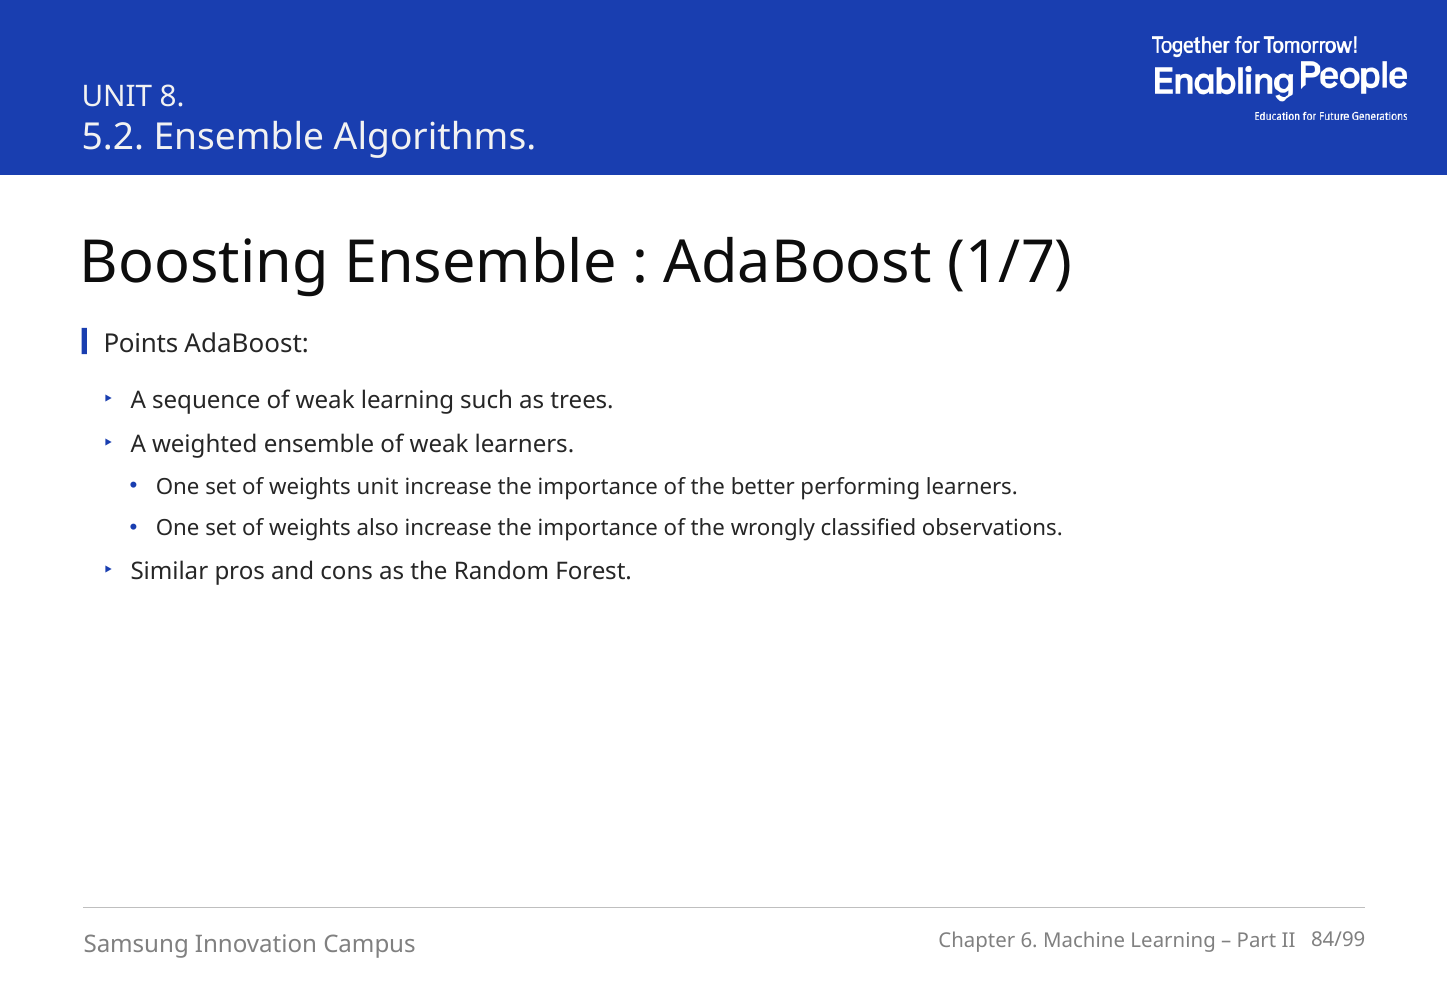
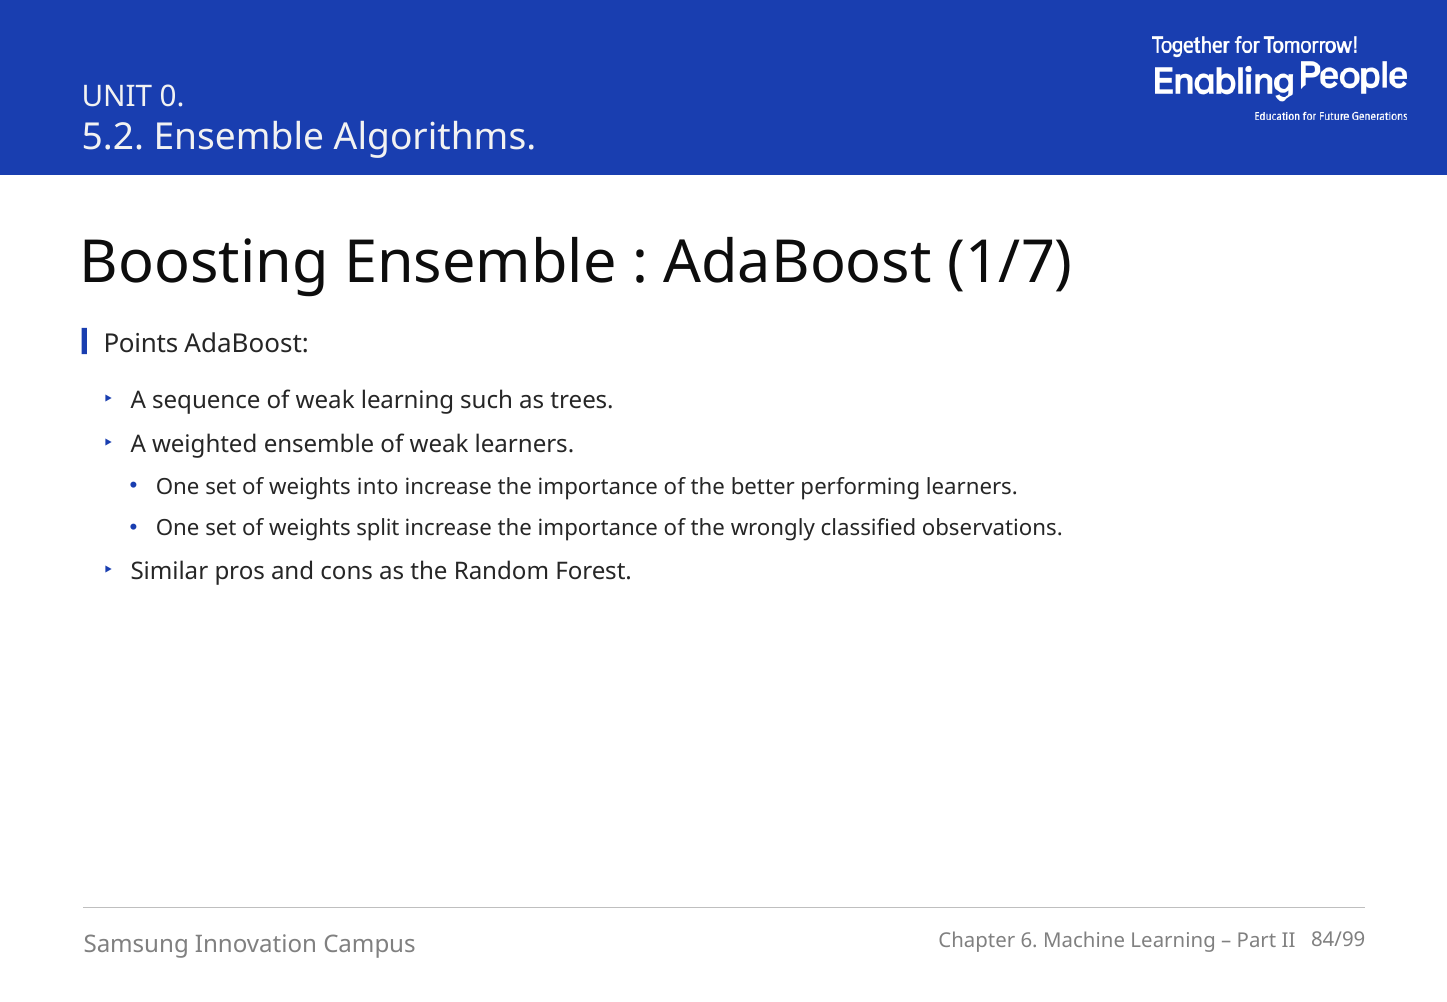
8: 8 -> 0 (172, 97)
weights unit: unit -> into (378, 487)
also: also -> split (378, 528)
